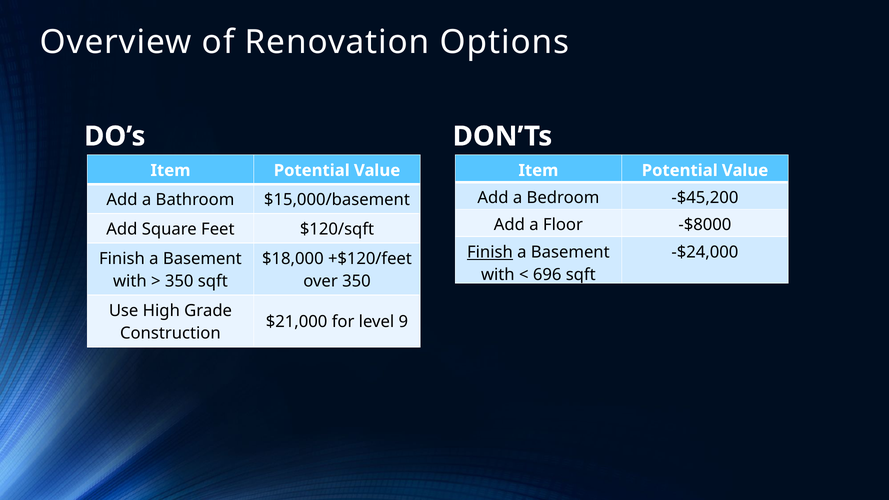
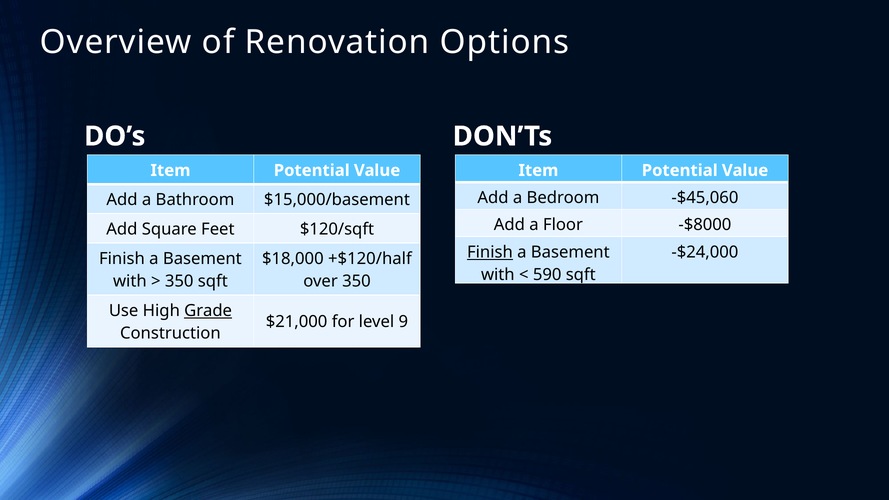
-$45,200: -$45,200 -> -$45,060 (705, 198)
+$120/feet: +$120/feet -> +$120/half (370, 259)
696: 696 -> 590 (547, 275)
Grade underline: none -> present (208, 311)
